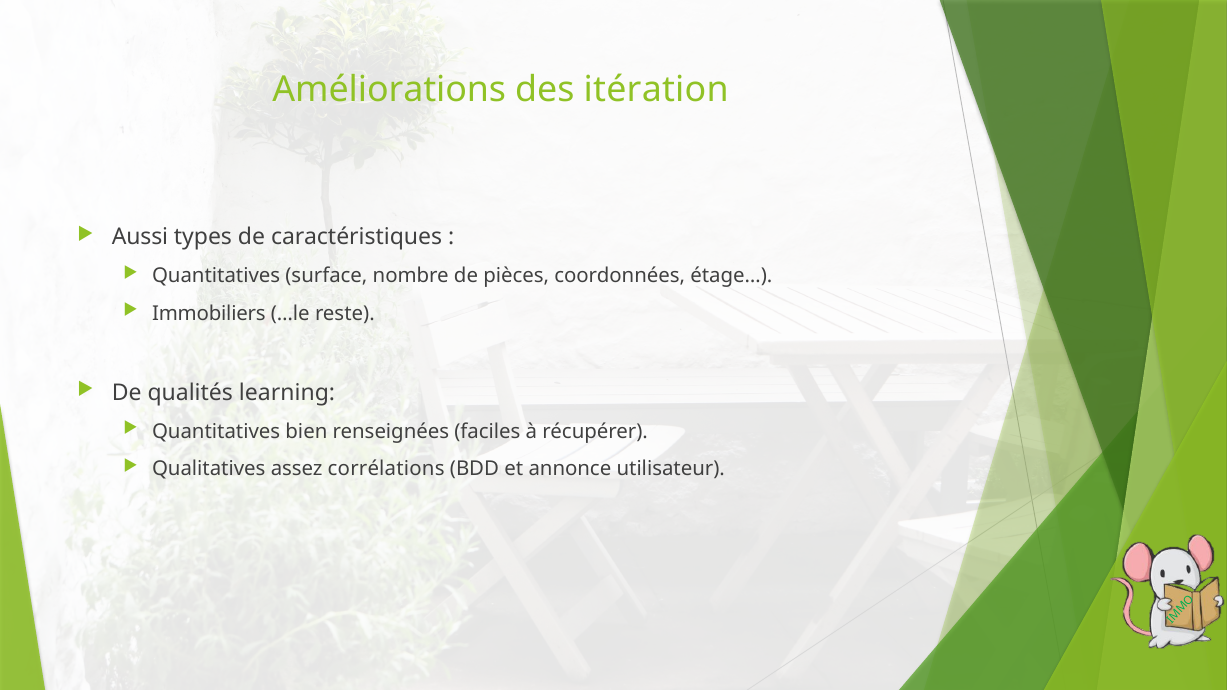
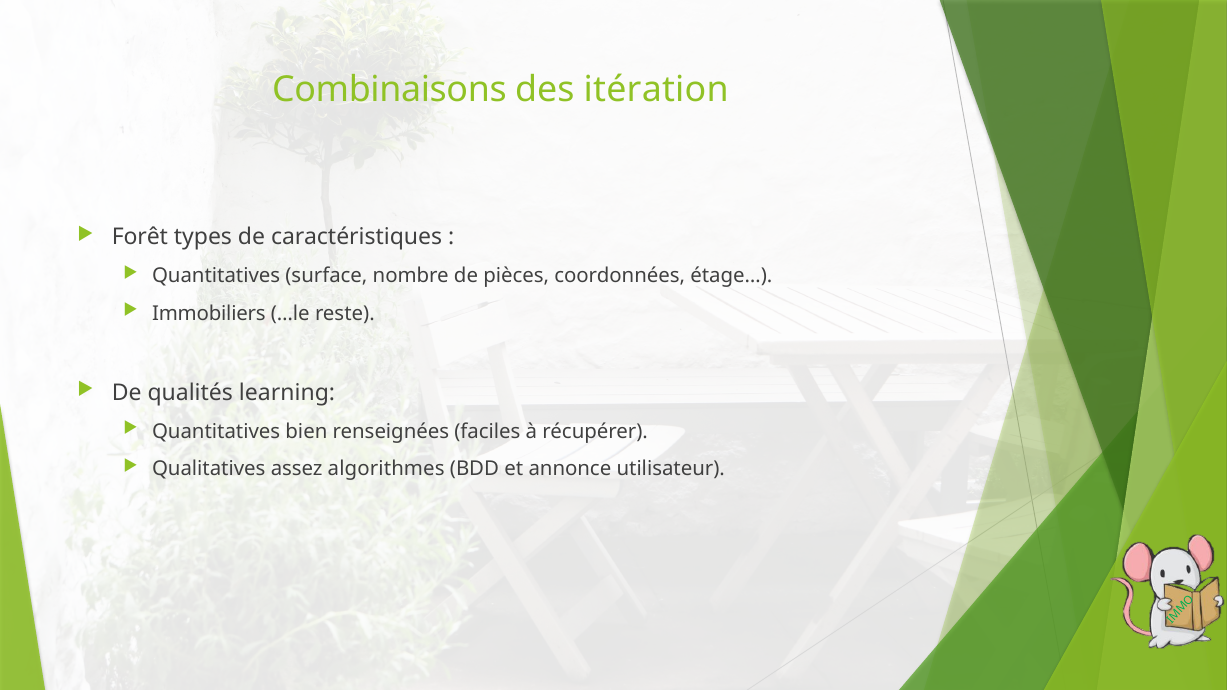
Améliorations: Améliorations -> Combinaisons (389, 90)
Aussi: Aussi -> Forêt (140, 237)
corrélations: corrélations -> algorithmes (386, 469)
